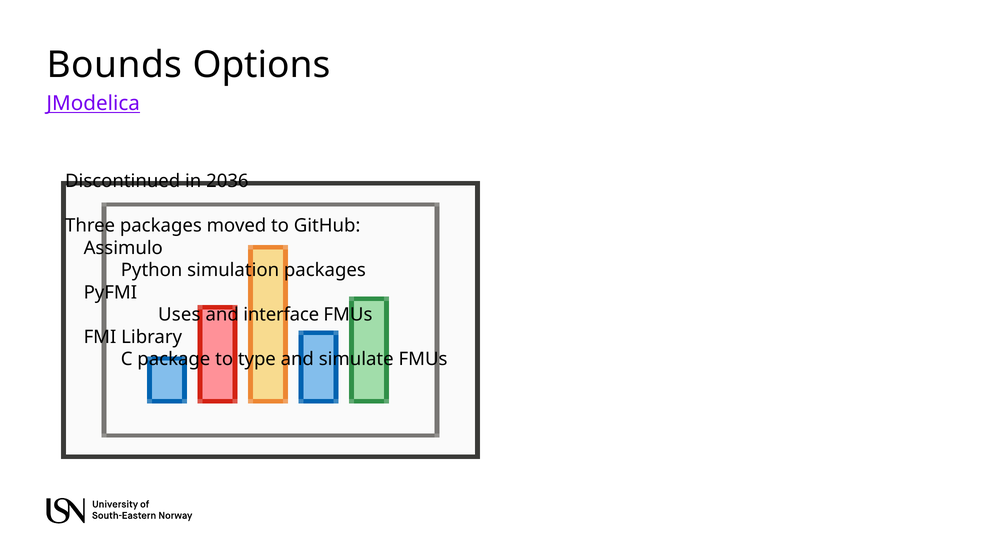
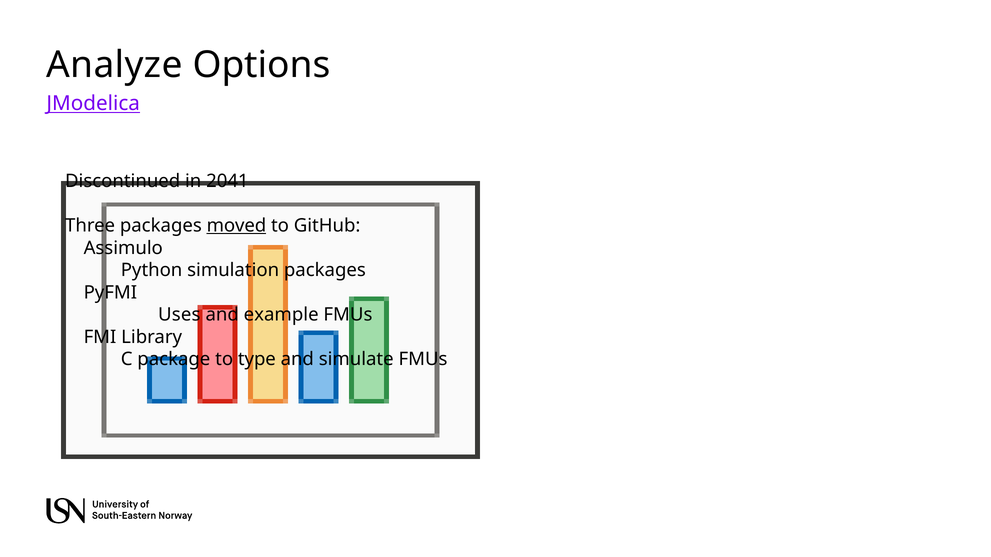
Bounds: Bounds -> Analyze (115, 65)
2036: 2036 -> 2041 (227, 181)
moved underline: none -> present (236, 226)
interface: interface -> example (281, 315)
